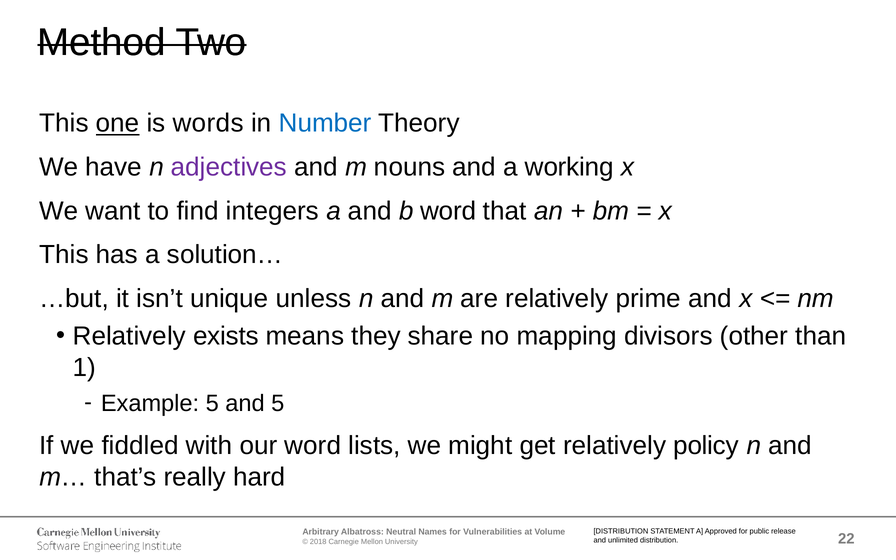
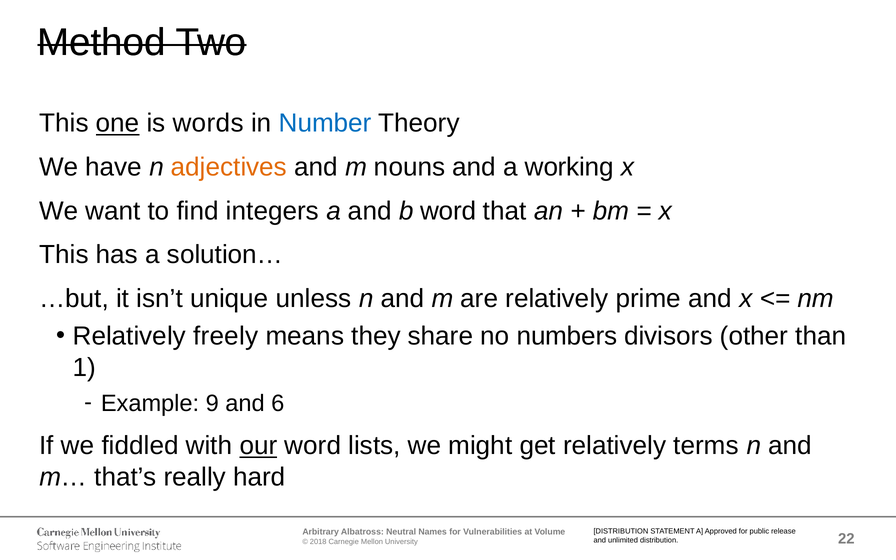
adjectives colour: purple -> orange (229, 167)
exists: exists -> freely (226, 336)
mapping: mapping -> numbers (567, 336)
Example 5: 5 -> 9 (212, 403)
and 5: 5 -> 6 (278, 403)
our underline: none -> present (258, 446)
policy: policy -> terms (706, 446)
